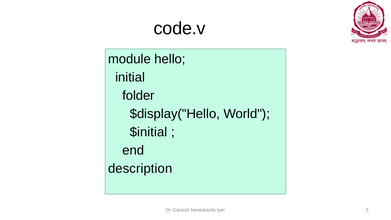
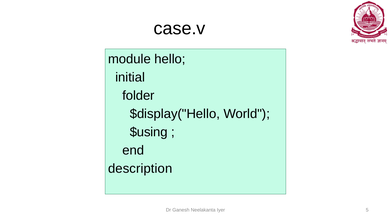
code.v: code.v -> case.v (180, 28)
$initial: $initial -> $using (149, 132)
